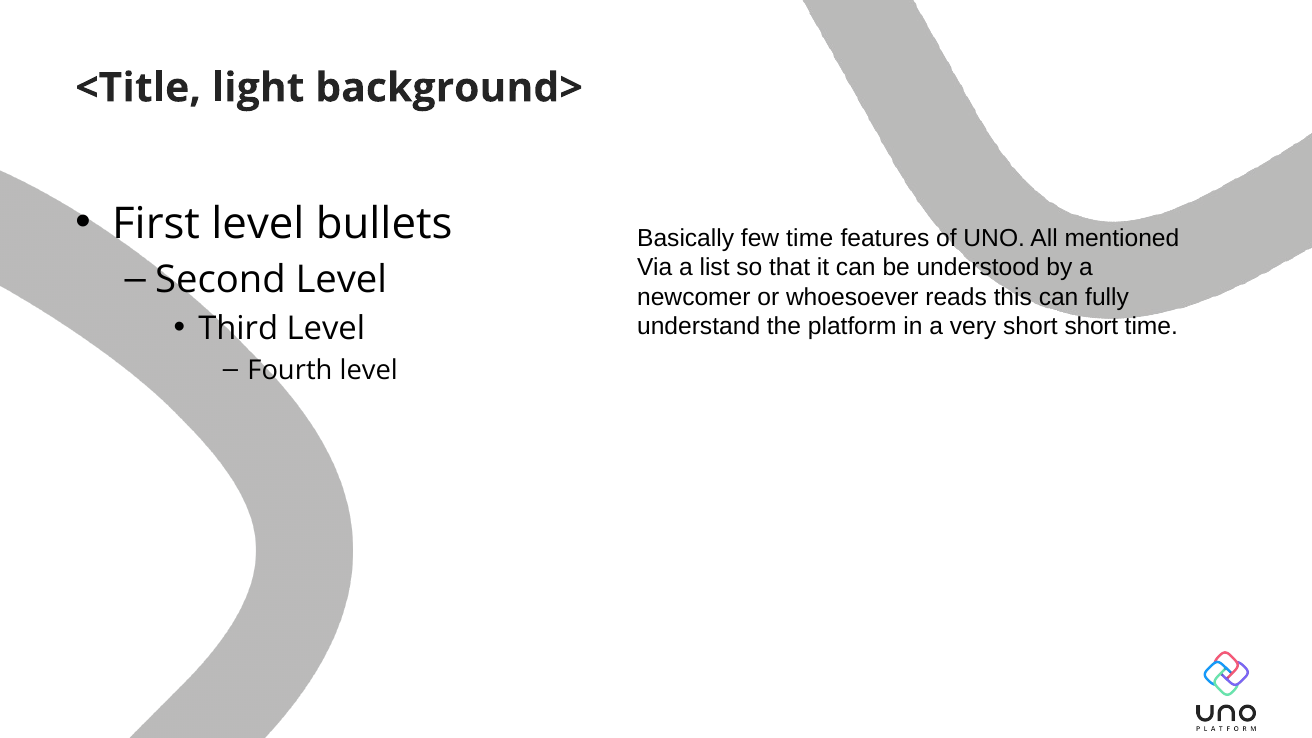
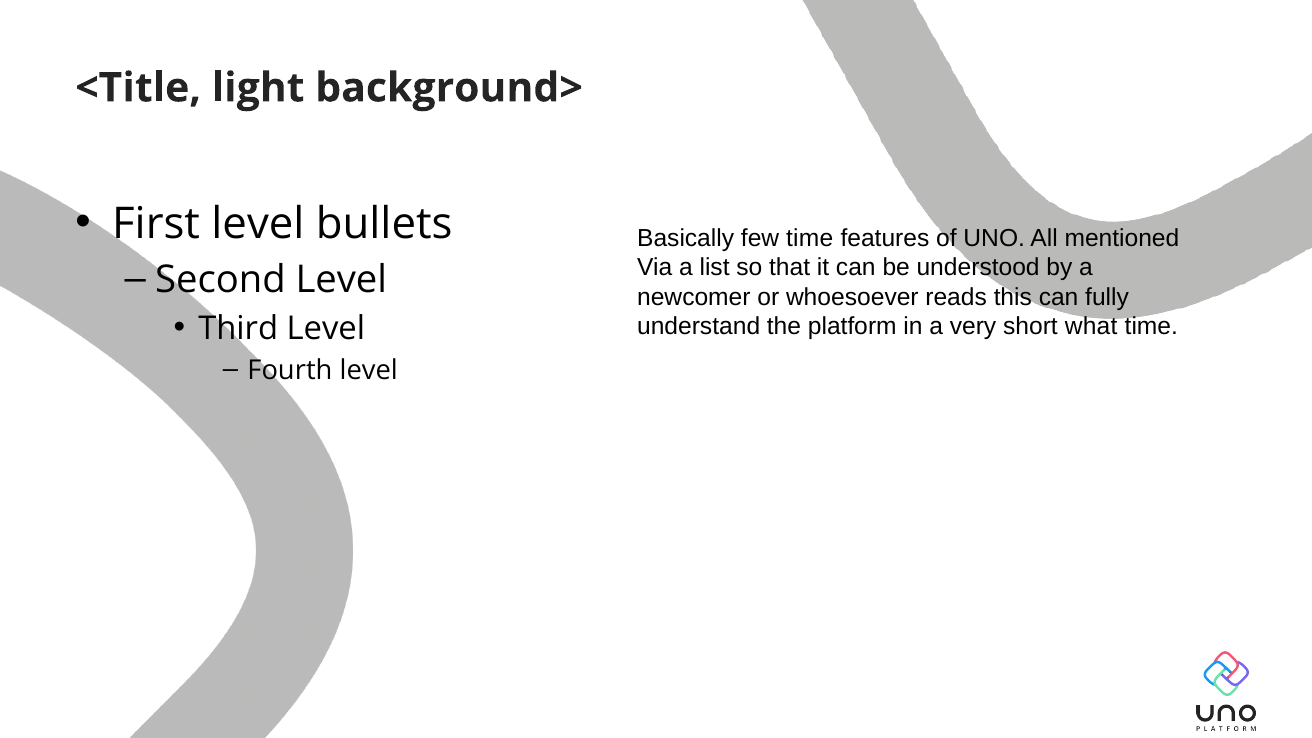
short short: short -> what (1091, 327)
